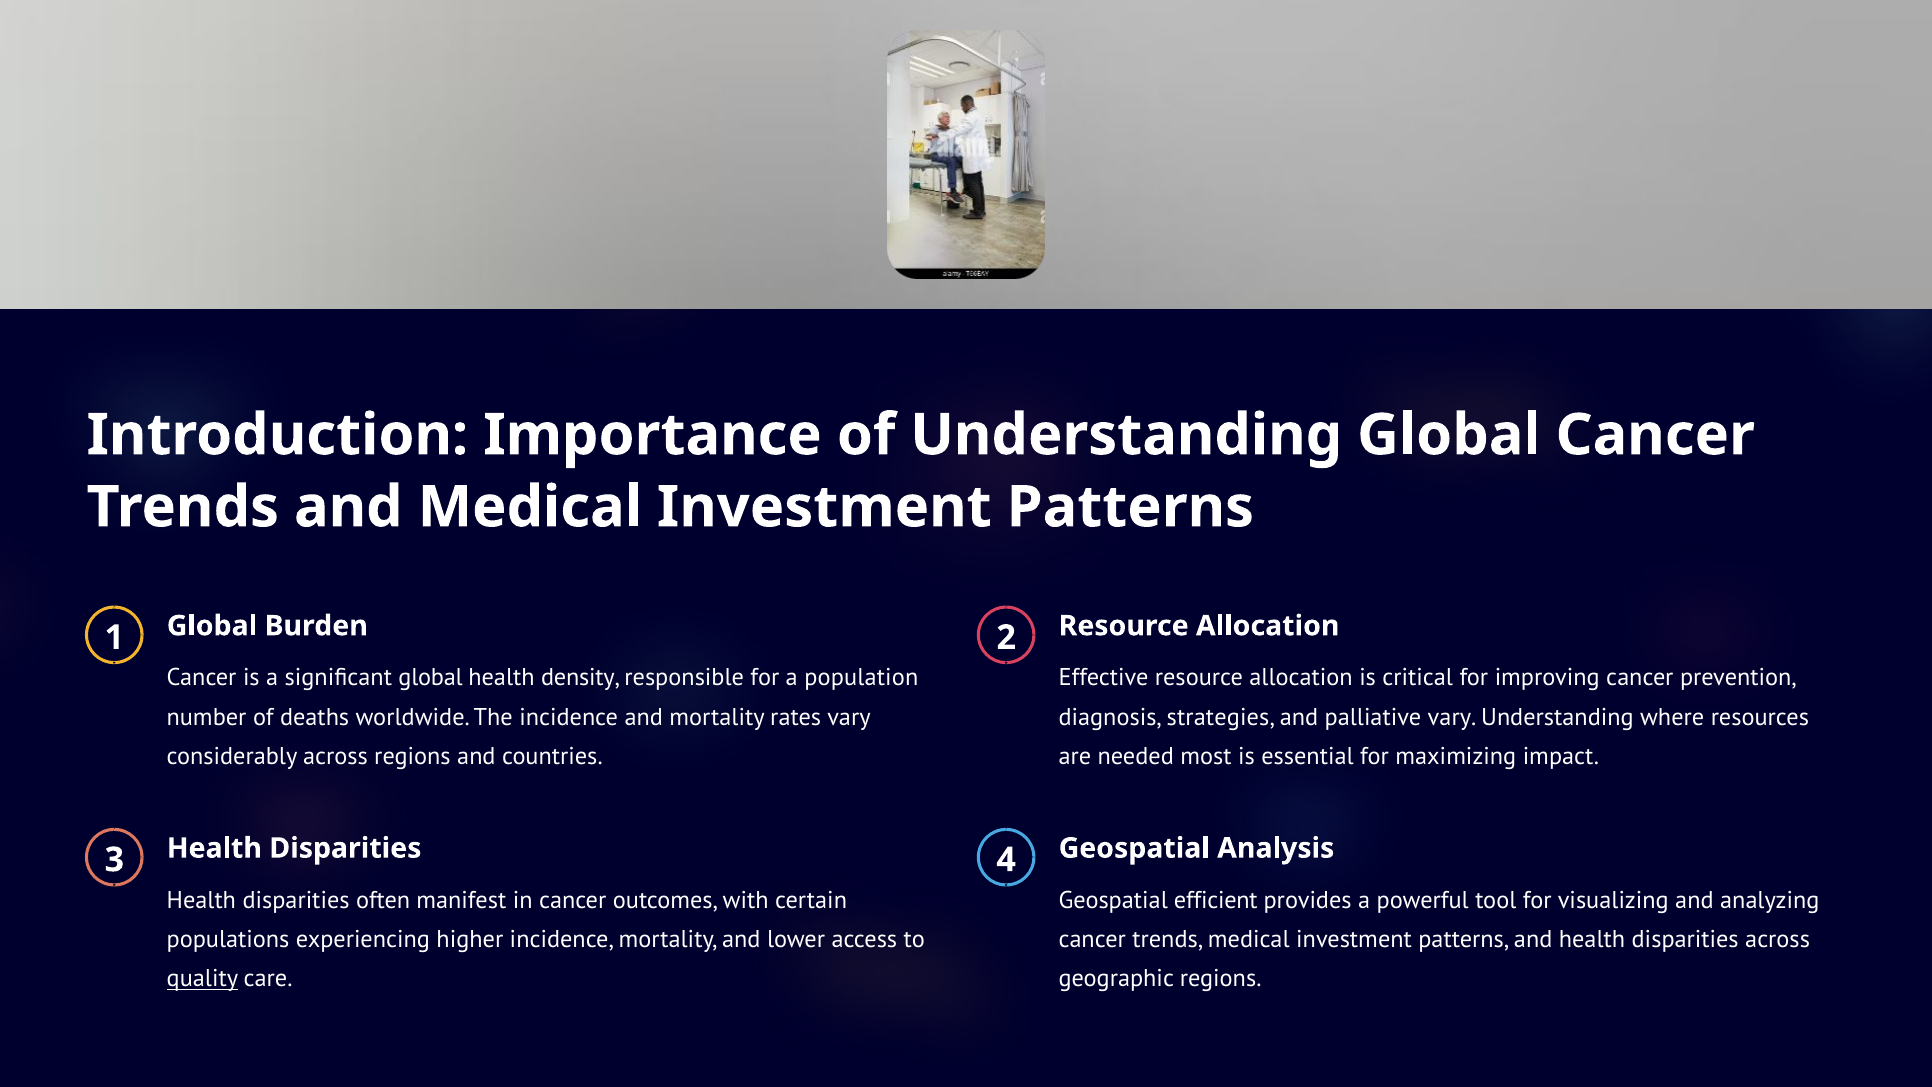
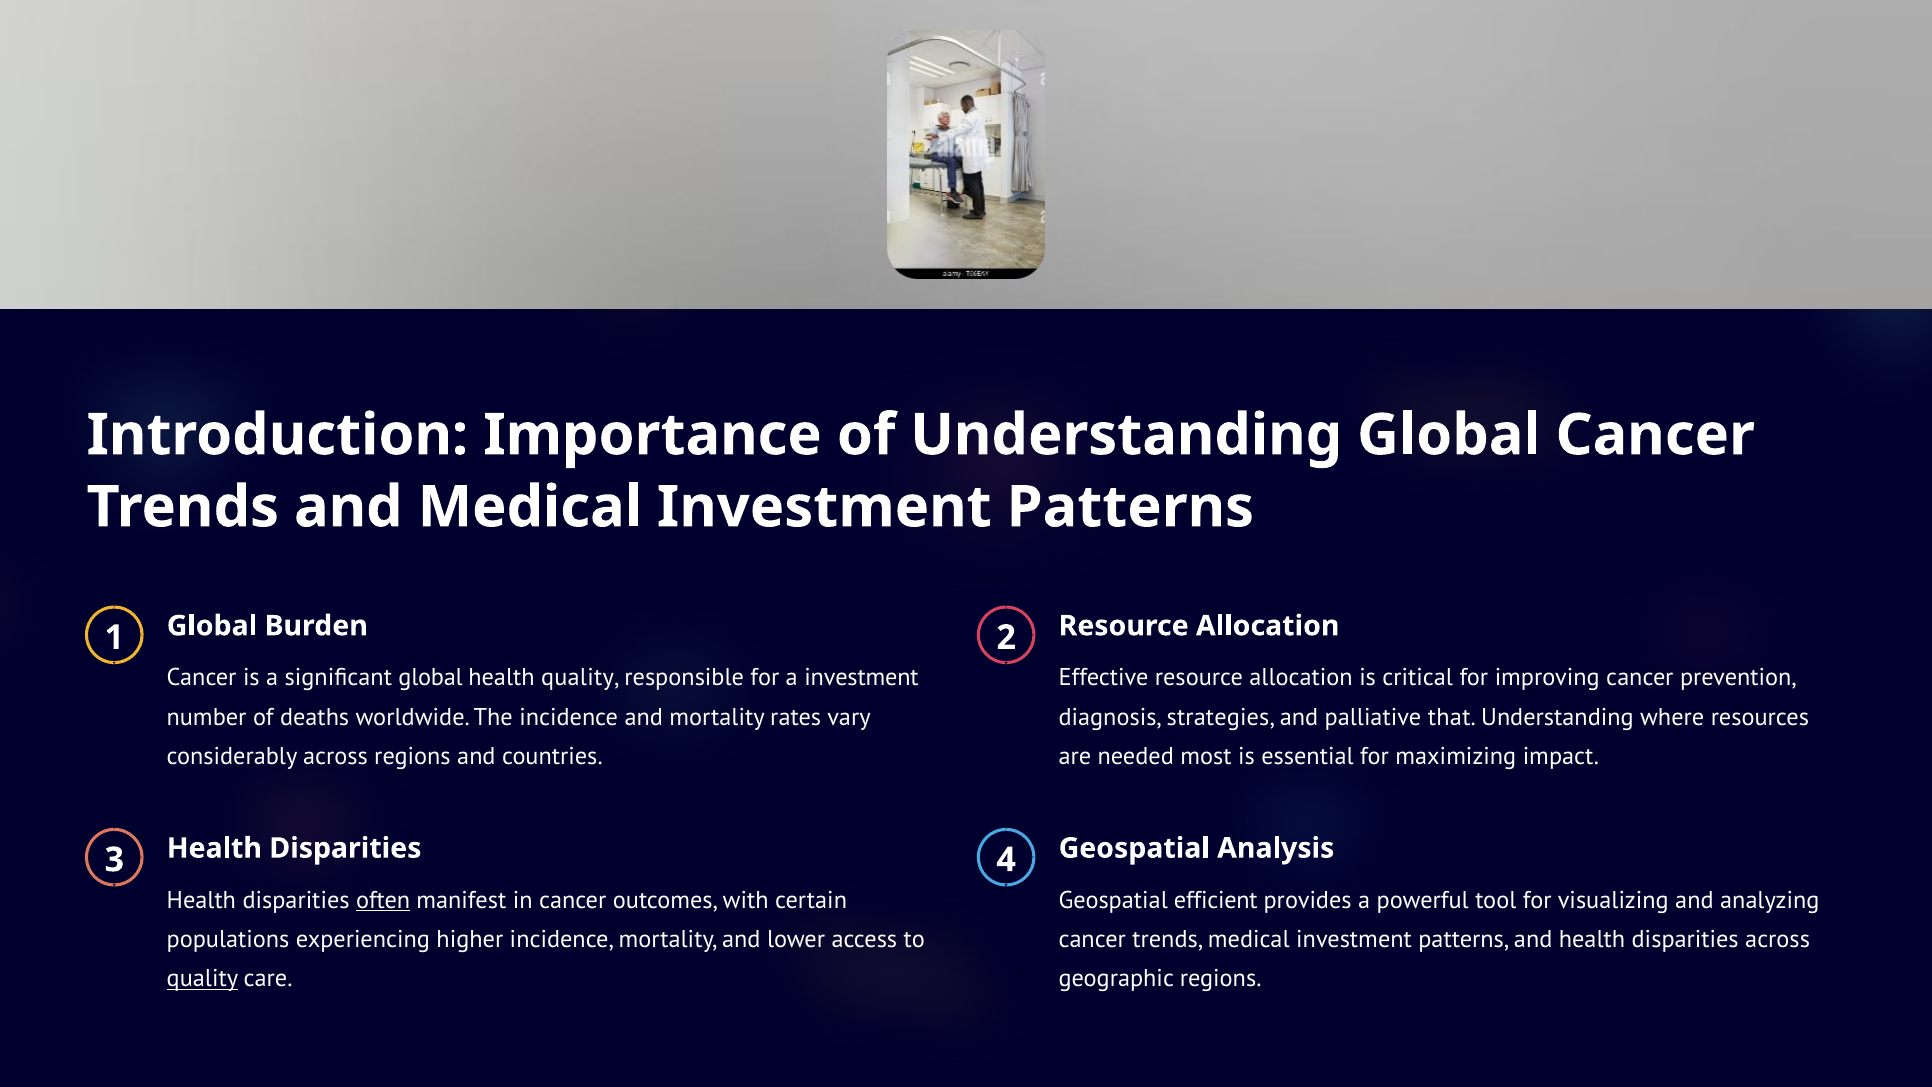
health density: density -> quality (580, 677)
a population: population -> investment (862, 677)
palliative vary: vary -> that (1452, 717)
often underline: none -> present (383, 900)
